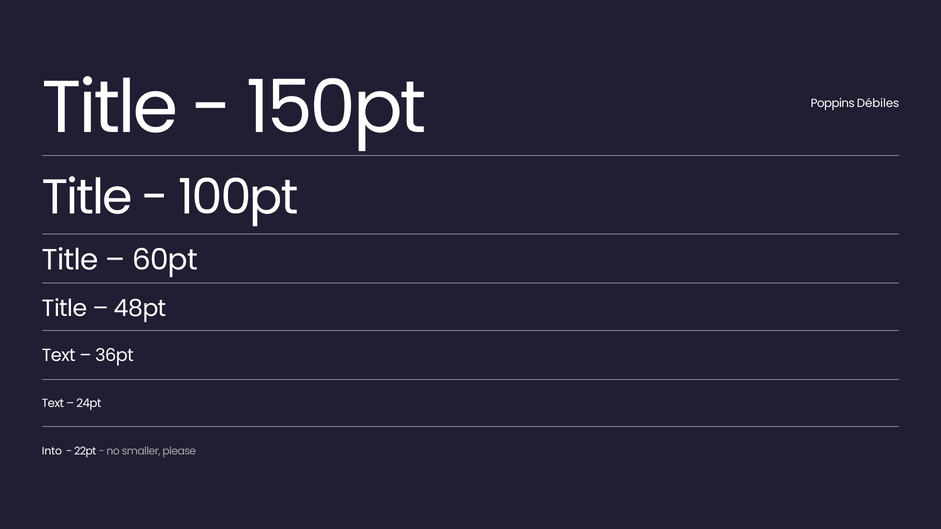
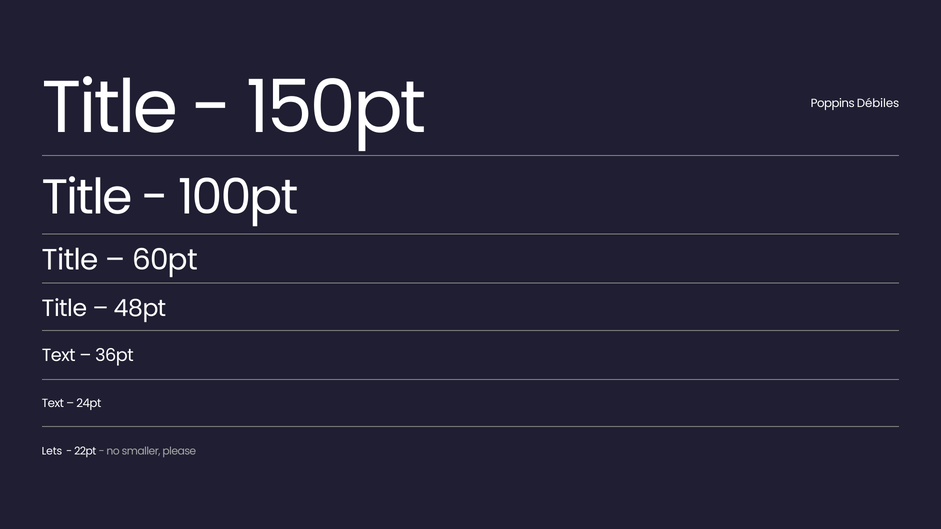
Into: Into -> Lets (52, 452)
